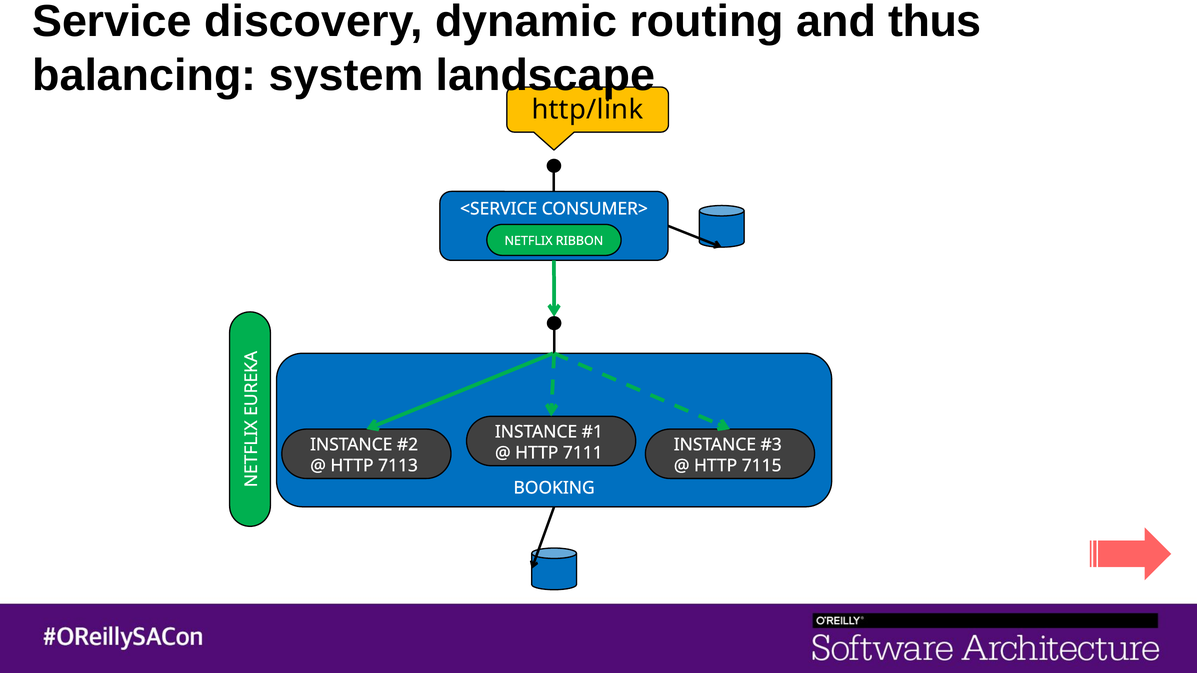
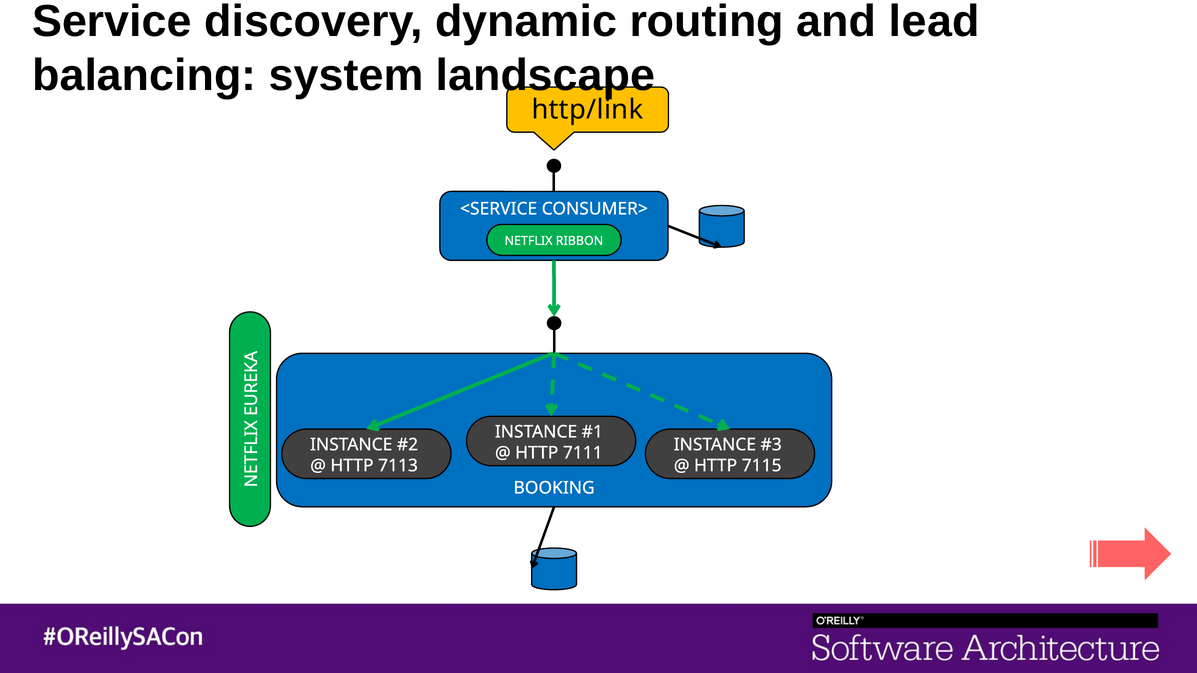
thus: thus -> lead (934, 21)
